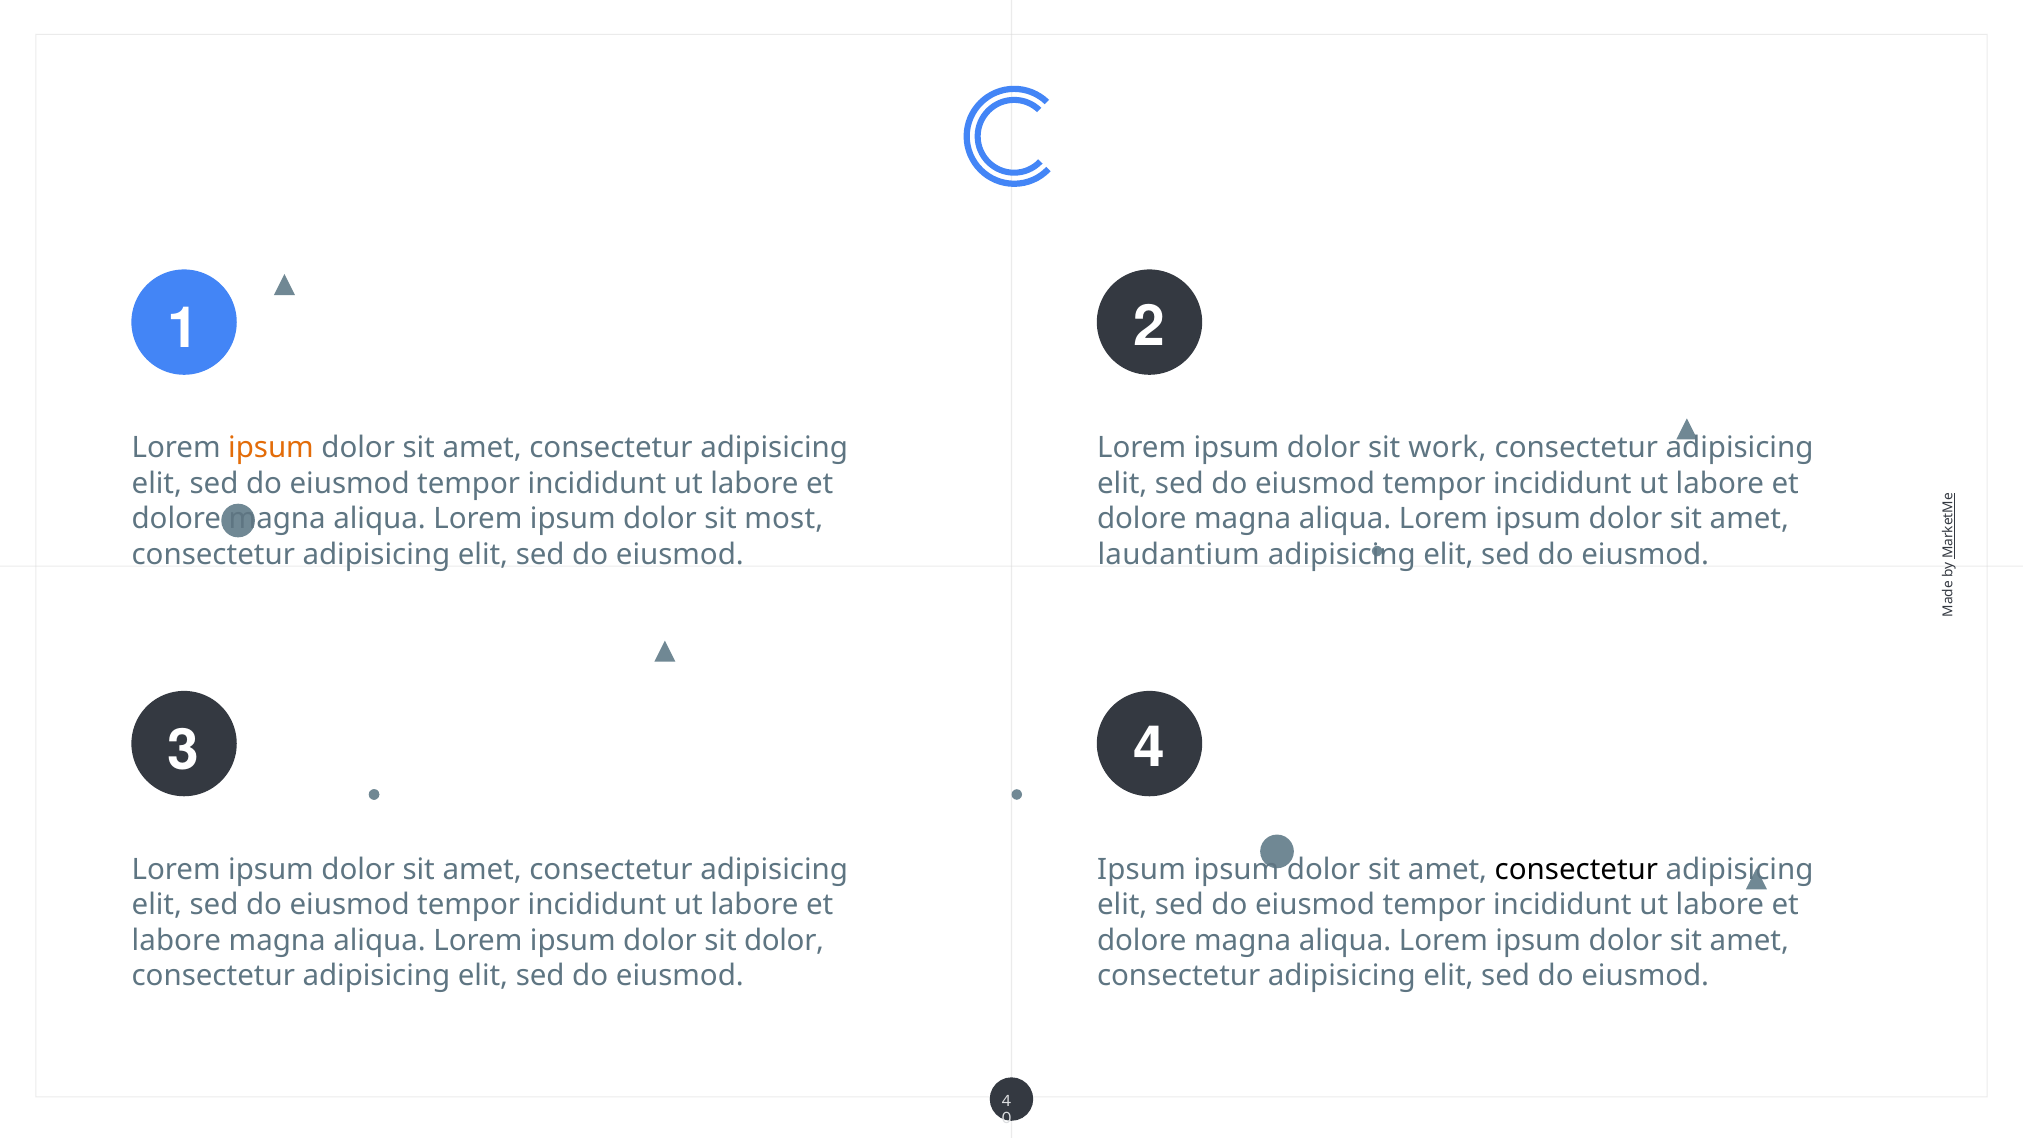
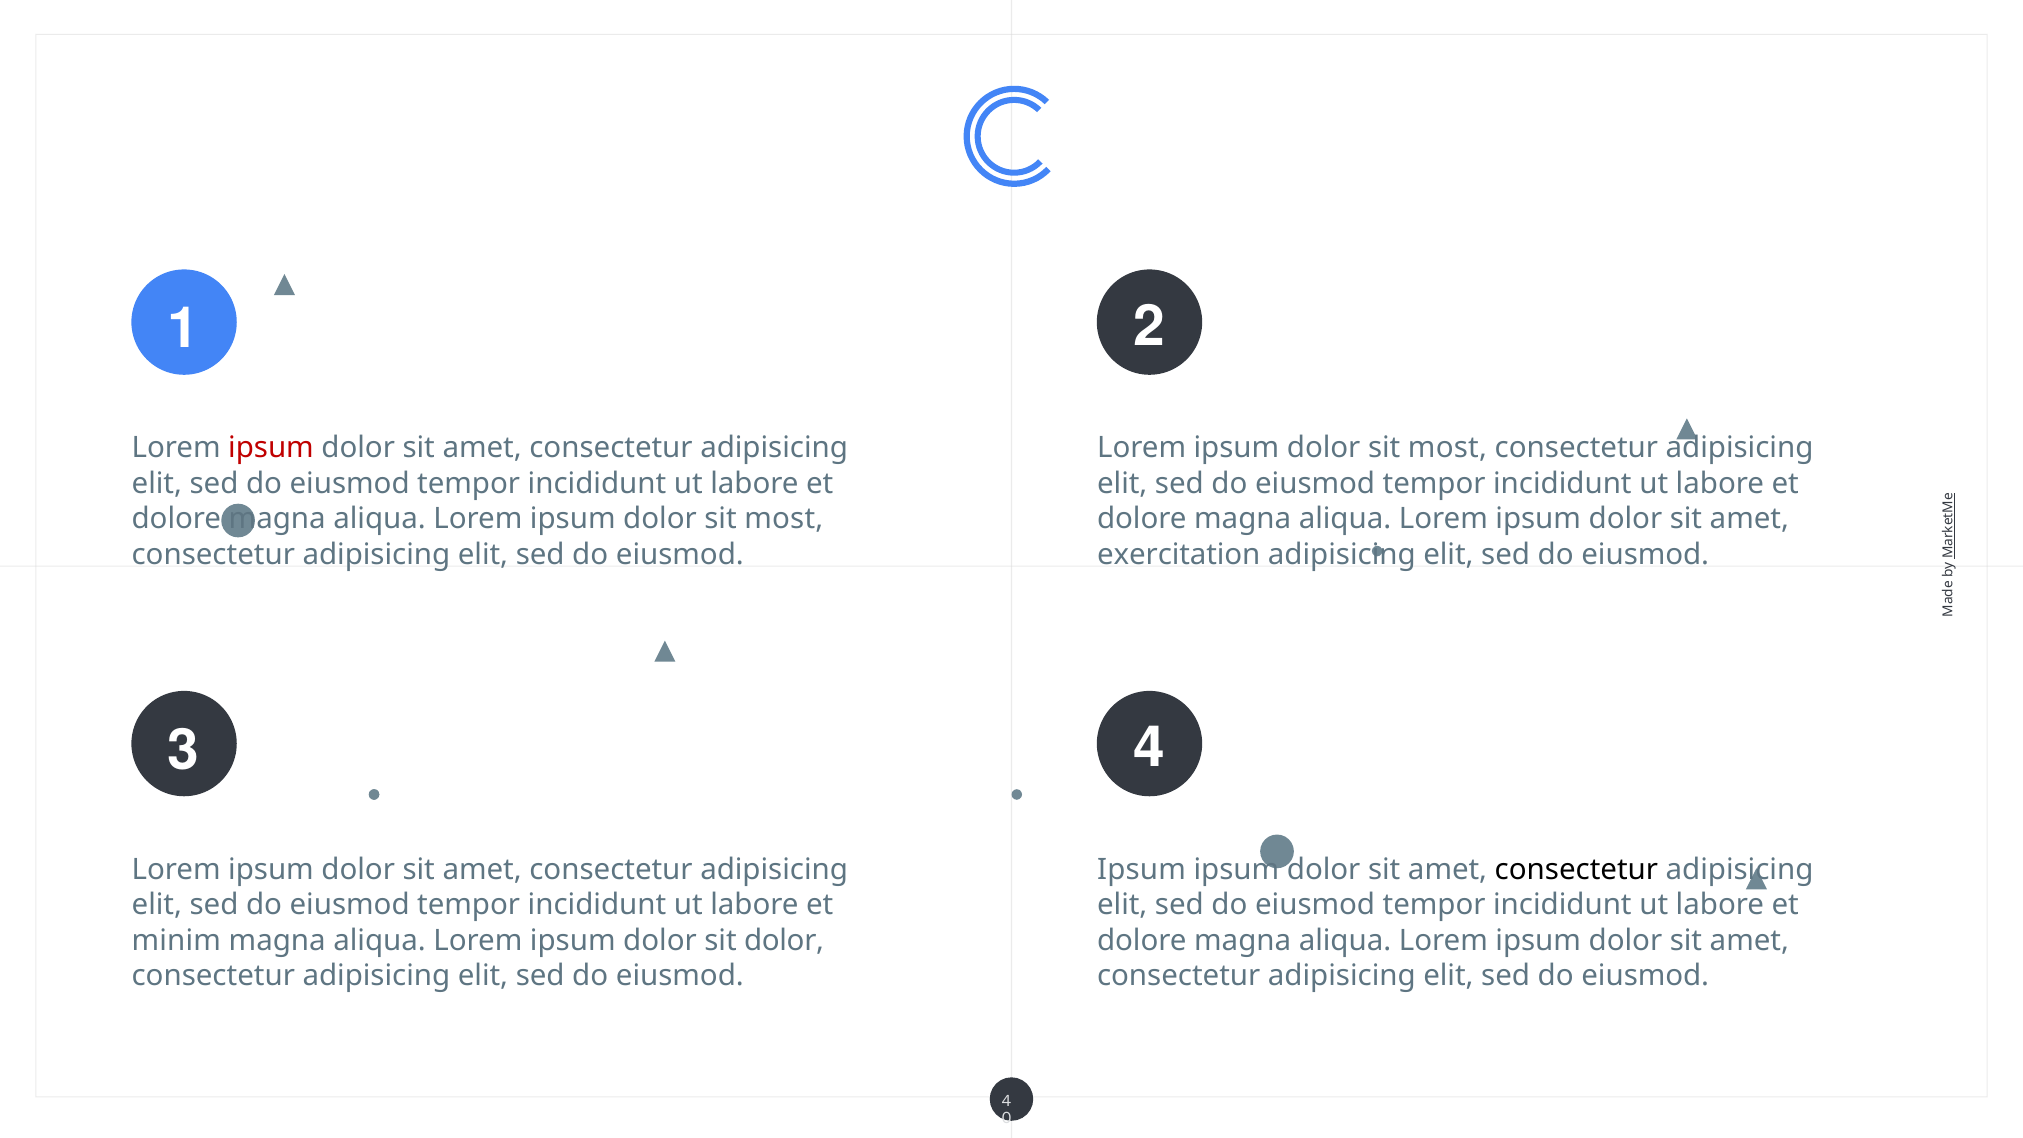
ipsum colour: orange -> red (271, 448)
work: work -> most (1447, 448)
laudantium: laudantium -> exercitation (1179, 554)
labore: labore -> minim (176, 940)
